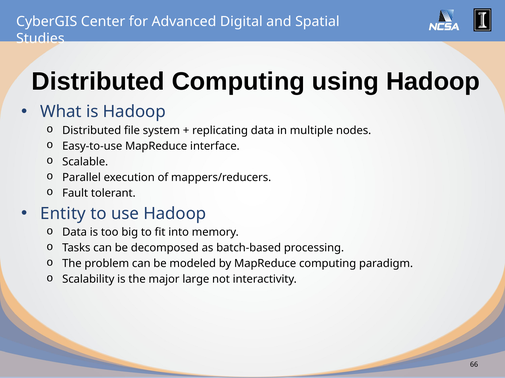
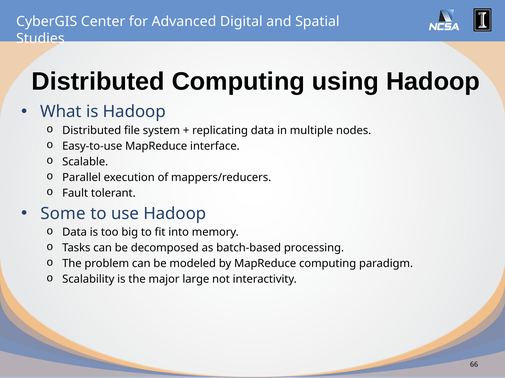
Entity: Entity -> Some (63, 214)
